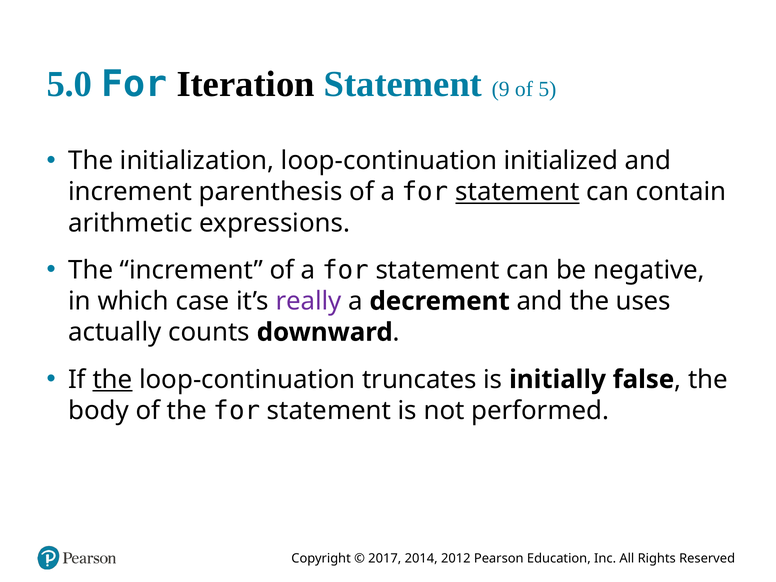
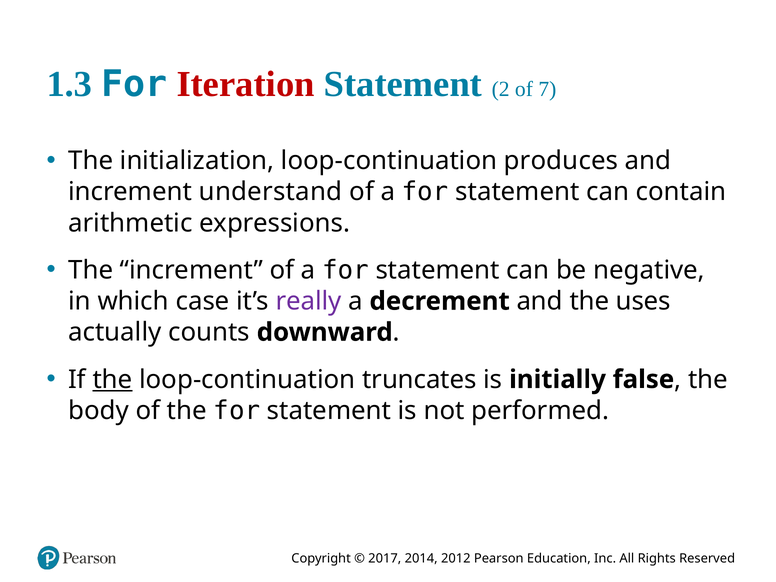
5.0: 5.0 -> 1.3 (69, 84)
Iteration colour: black -> red (246, 84)
9: 9 -> 2 (501, 89)
5: 5 -> 7 (547, 89)
initialized: initialized -> produces (561, 161)
parenthesis: parenthesis -> understand (271, 192)
statement underline: present -> none (517, 192)
